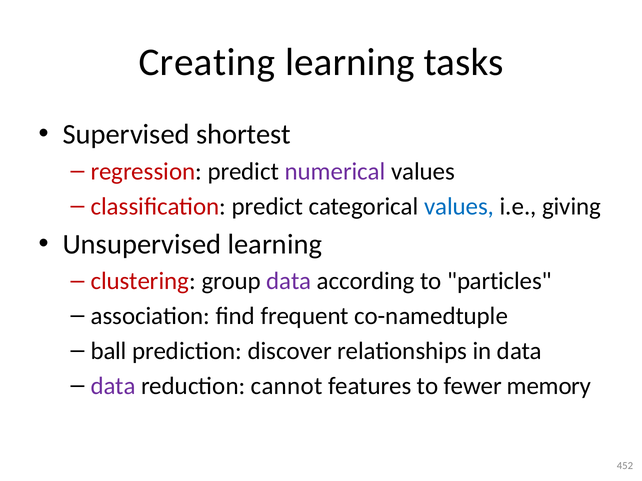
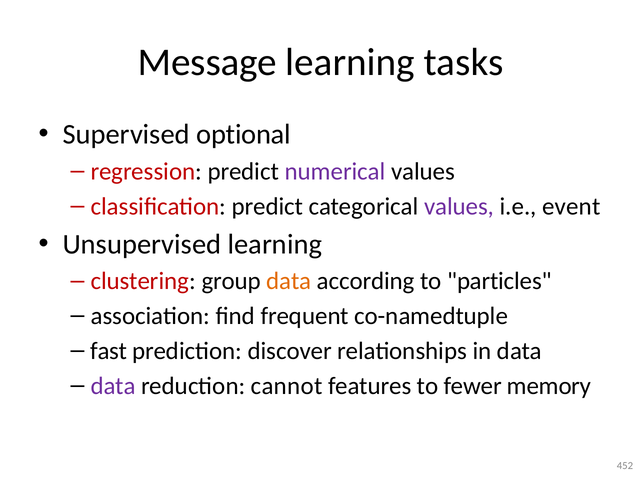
Creating: Creating -> Message (207, 62)
shortest: shortest -> optional (244, 135)
values colour: blue -> purple (459, 207)
giving: giving -> event (571, 207)
data colour: purple -> orange (289, 281)
ball: ball -> fast (109, 351)
